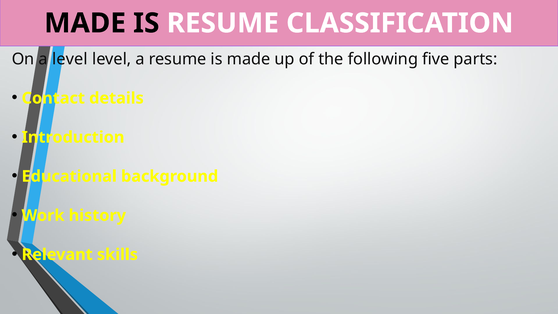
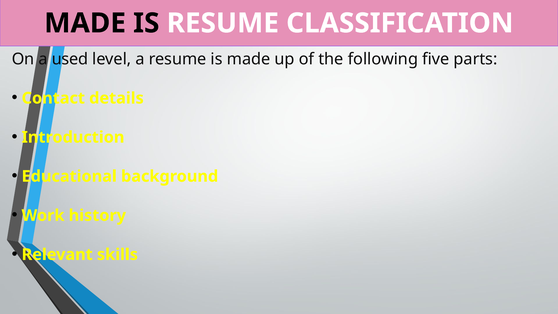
a level: level -> used (70, 59)
